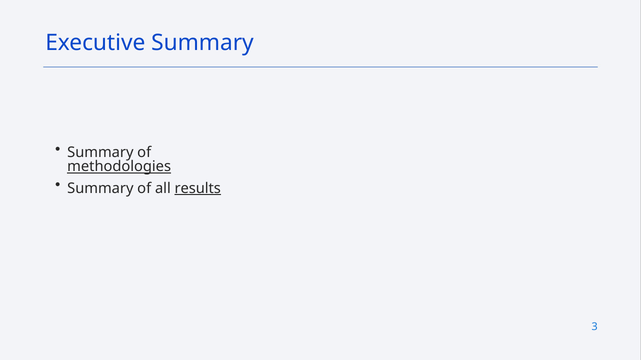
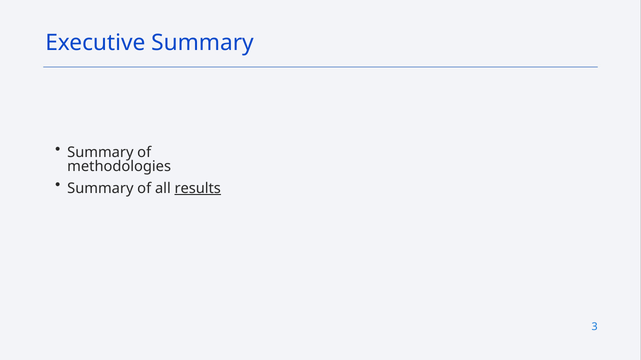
methodologies underline: present -> none (119, 167)
